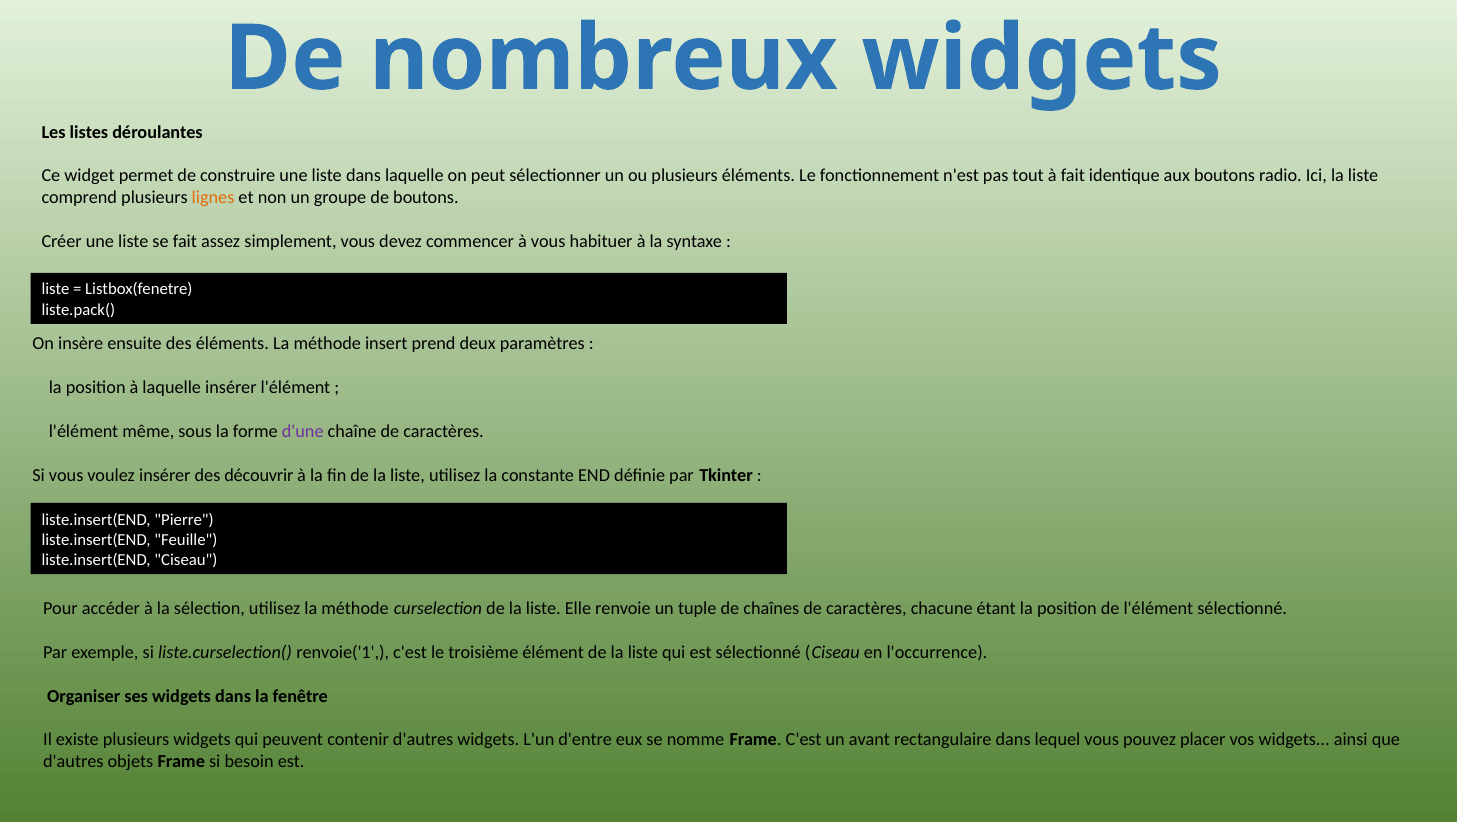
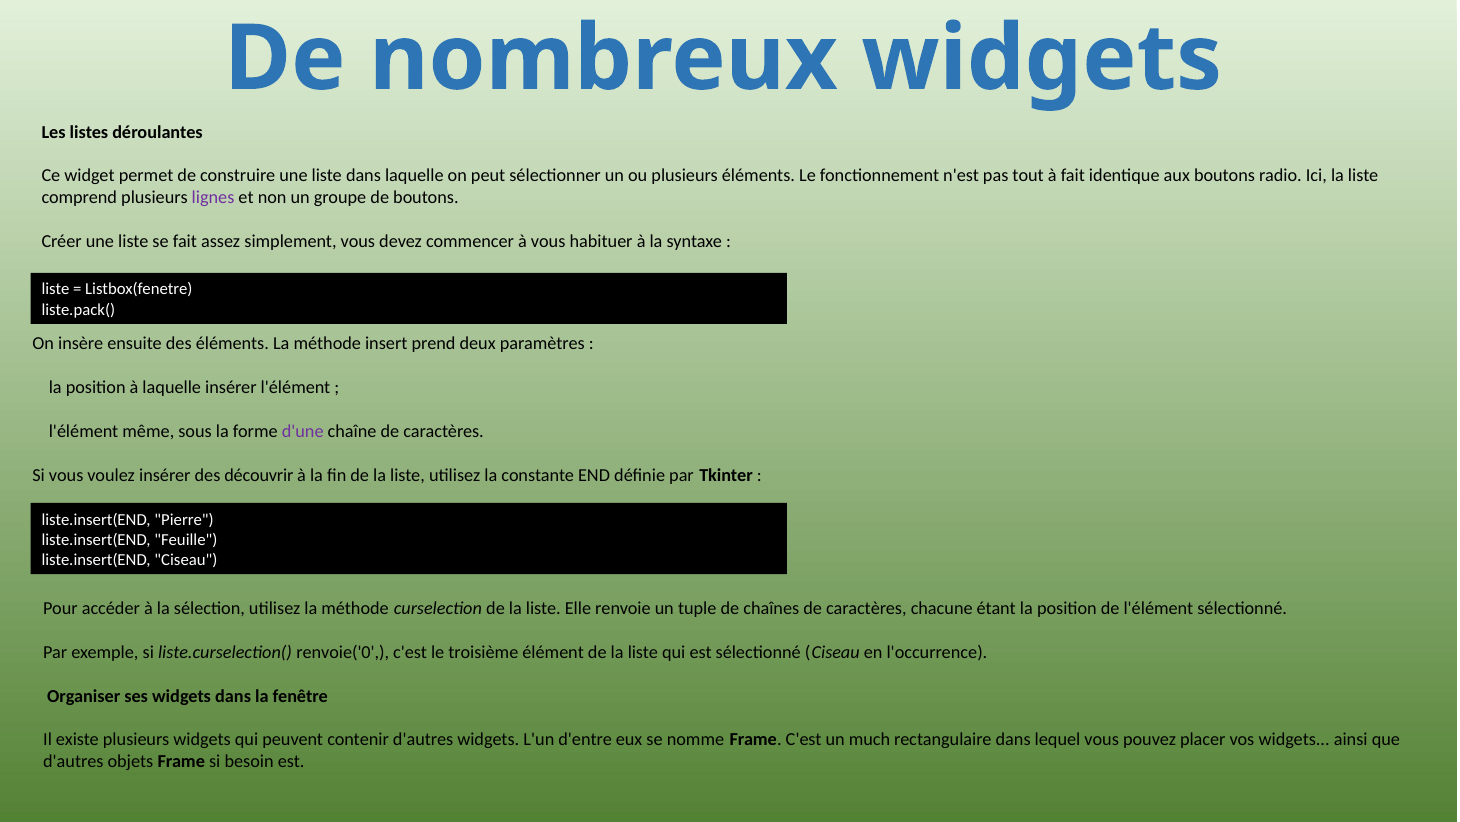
lignes colour: orange -> purple (213, 198)
renvoie('1: renvoie('1 -> renvoie('0 (343, 652)
avant: avant -> much (869, 739)
